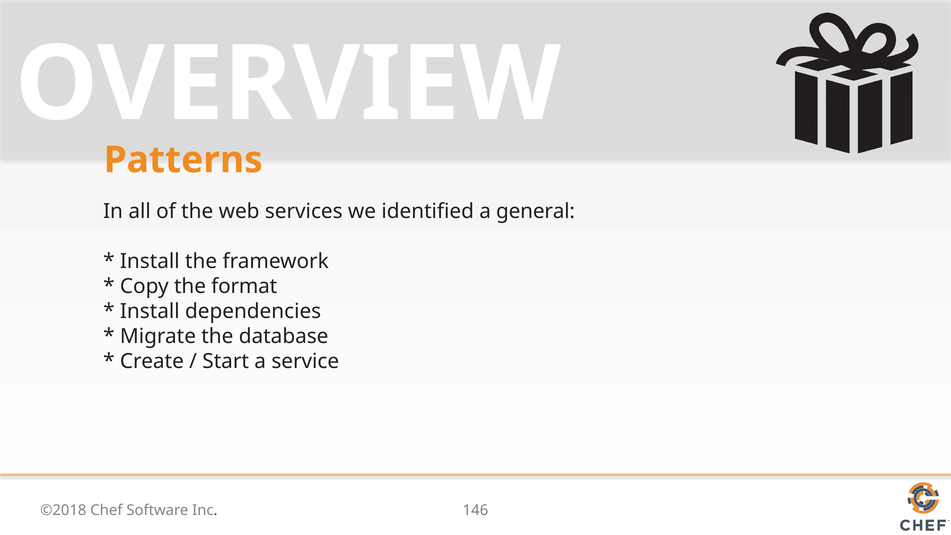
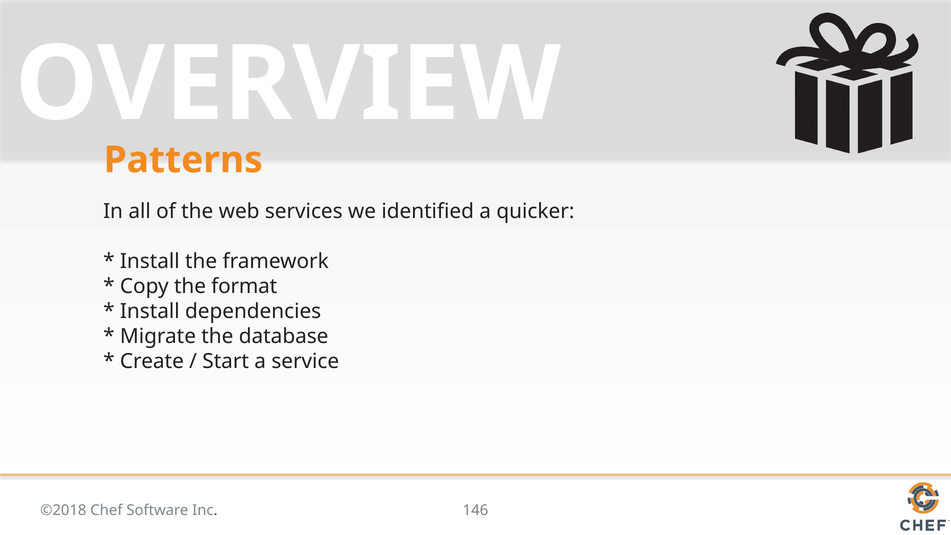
general: general -> quicker (535, 211)
